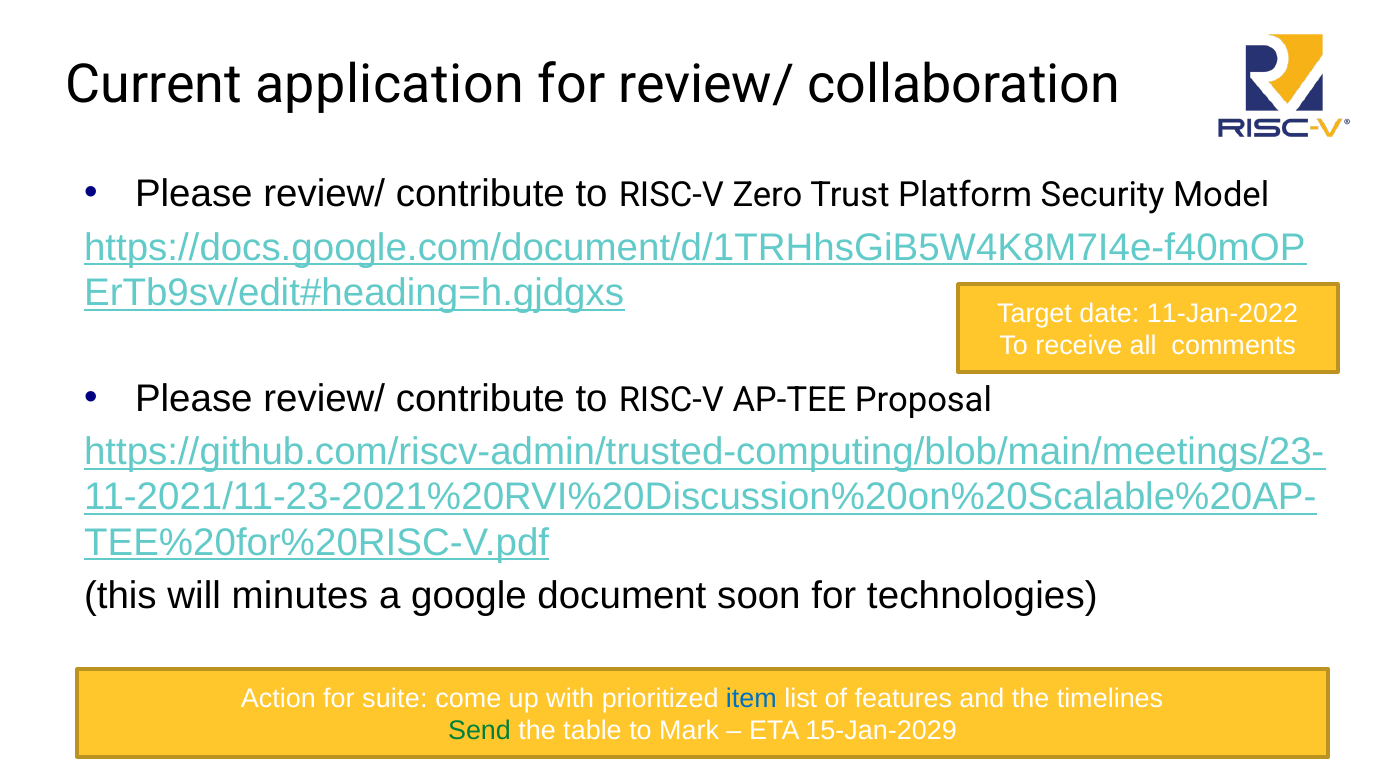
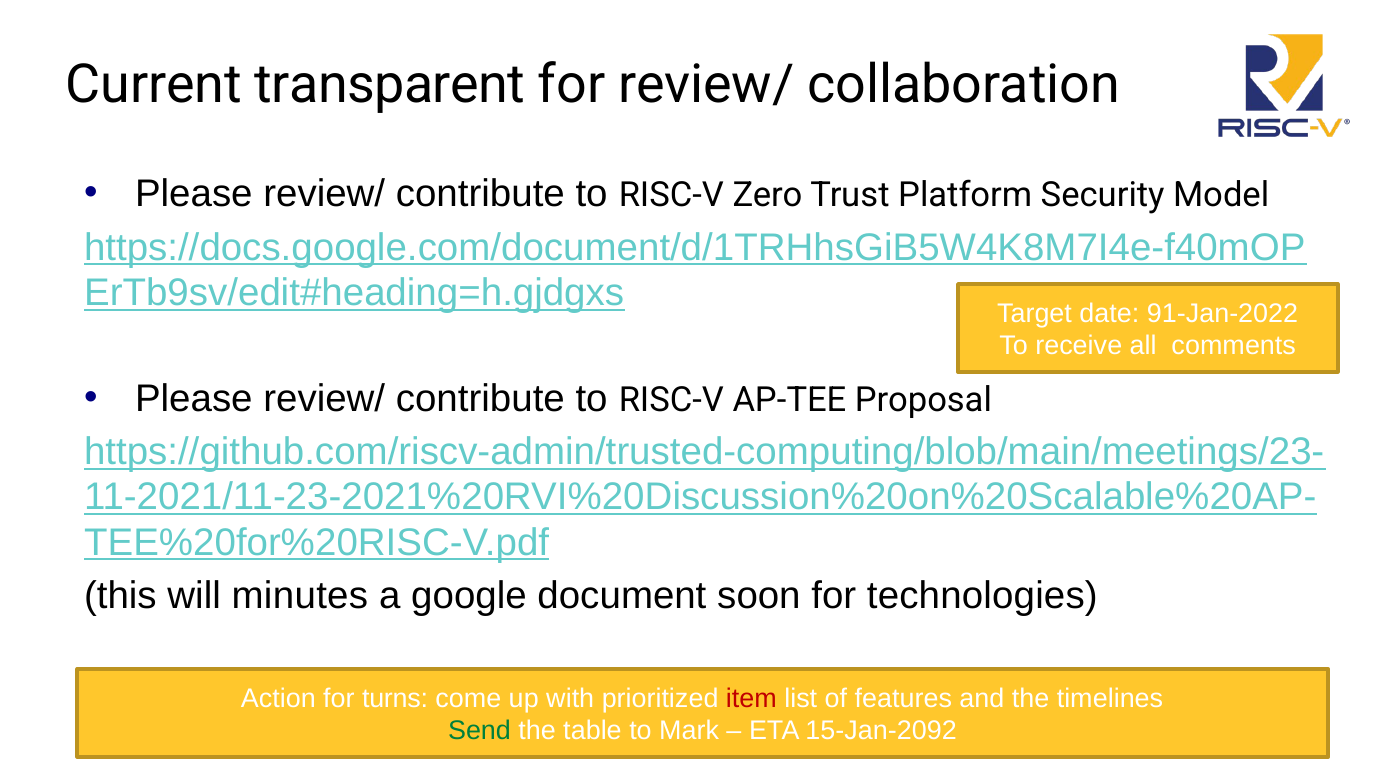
application: application -> transparent (390, 85)
11-Jan-2022: 11-Jan-2022 -> 91-Jan-2022 (1223, 314)
suite: suite -> turns (395, 699)
item colour: blue -> red (751, 699)
15-Jan-2029: 15-Jan-2029 -> 15-Jan-2092 (881, 732)
